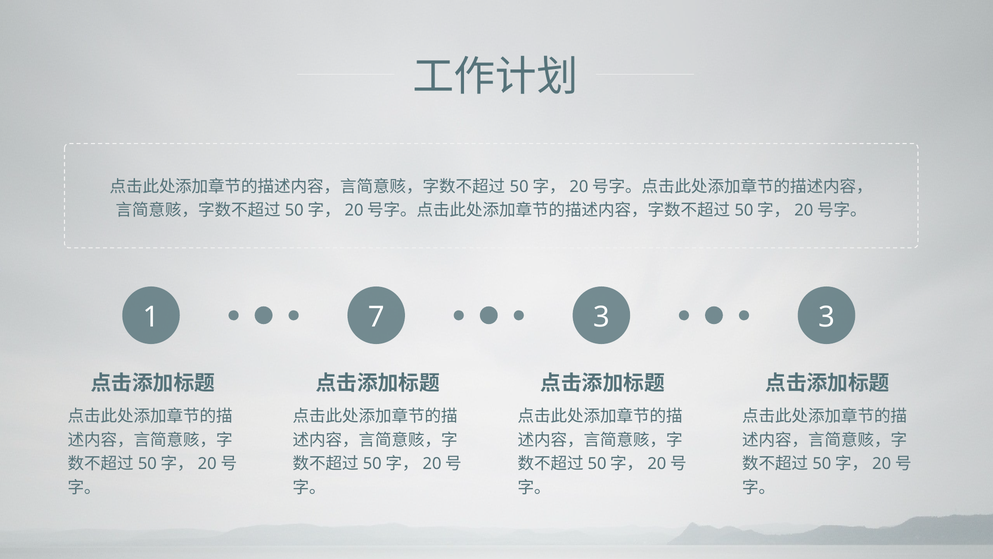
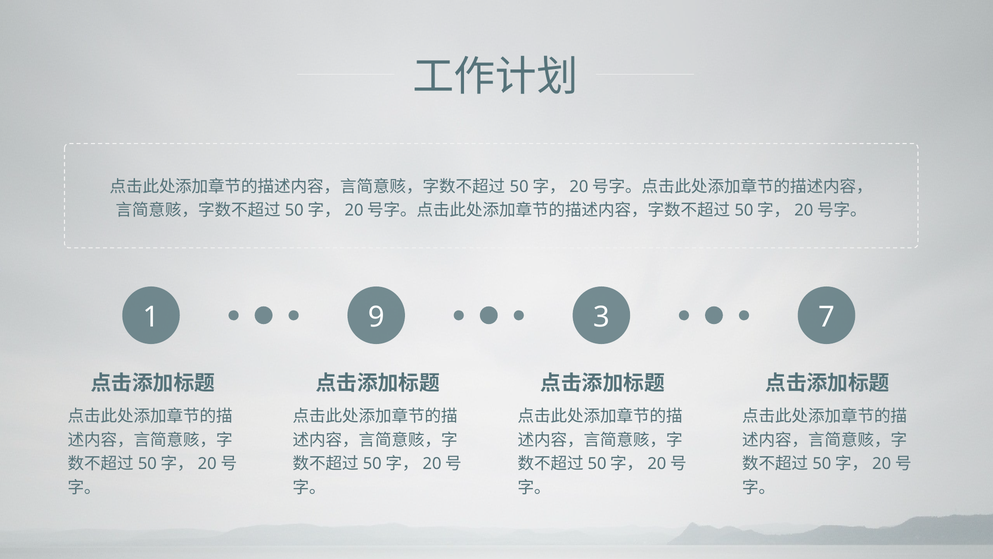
7: 7 -> 9 (376, 317)
3 3: 3 -> 7 (827, 317)
